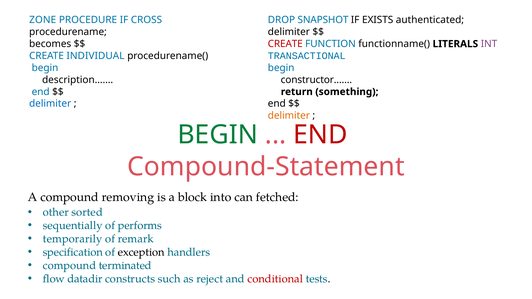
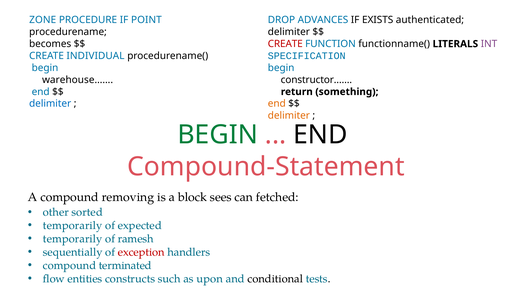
CROSS: CROSS -> POINT (146, 20)
SNAPSHOT: SNAPSHOT -> ADVANCES (323, 20)
TRANSACTIONAL: TRANSACTIONAL -> SPECIFICATION (307, 56)
description……: description…… -> warehouse…… (78, 80)
end colour: black -> orange (277, 104)
END colour: red -> black (320, 135)
into: into -> sees (221, 197)
sequentially: sequentially -> temporarily (73, 226)
performs: performs -> expected (140, 226)
remark: remark -> ramesh (136, 239)
specification: specification -> sequentially (73, 252)
exception colour: black -> red (141, 252)
datadir: datadir -> entities (85, 279)
reject: reject -> upon (210, 279)
conditional colour: red -> black (275, 279)
